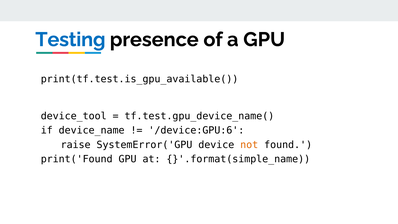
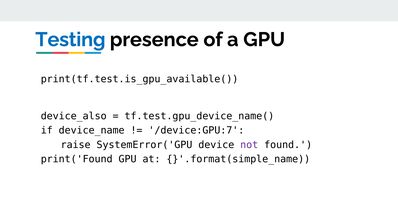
device_tool: device_tool -> device_also (74, 116)
/device:GPU:6: /device:GPU:6 -> /device:GPU:7 (196, 130)
not colour: orange -> purple (249, 145)
